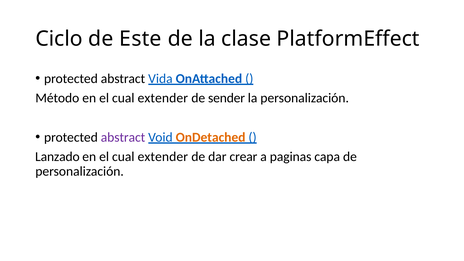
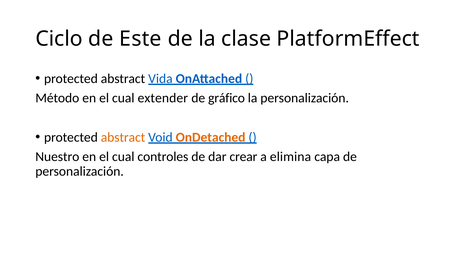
sender: sender -> gráfico (227, 98)
abstract colour: purple -> orange (123, 137)
Lanzado: Lanzado -> Nuestro (57, 157)
extender: extender -> controles (163, 157)
paginas: paginas -> elimina (291, 157)
